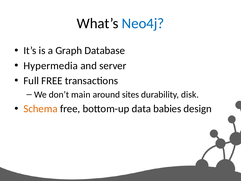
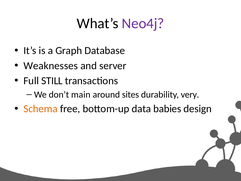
Neo4j colour: blue -> purple (143, 23)
Hypermedia: Hypermedia -> Weaknesses (51, 66)
Full FREE: FREE -> STILL (52, 81)
disk: disk -> very (190, 94)
